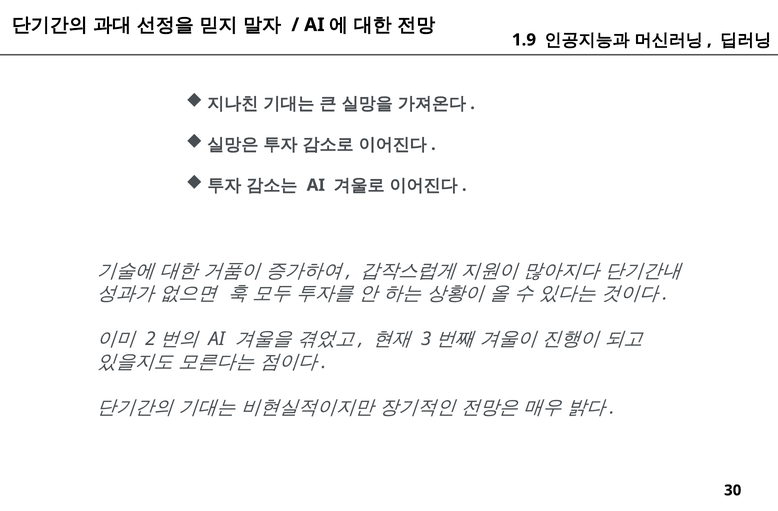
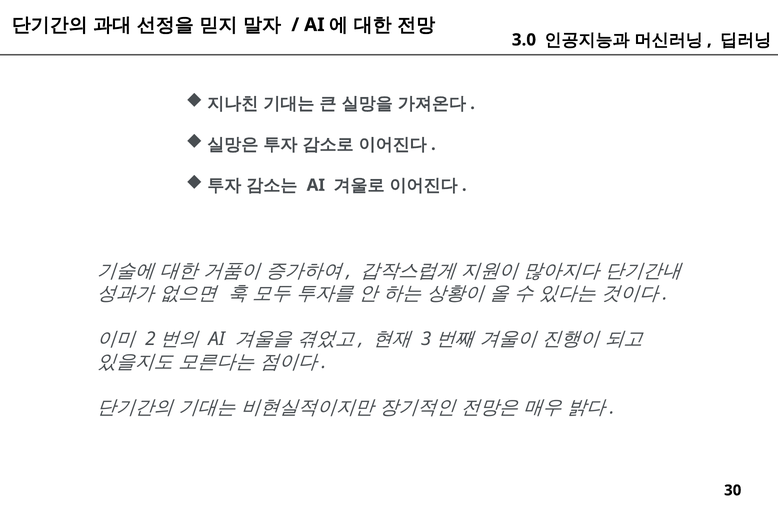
1.9: 1.9 -> 3.0 (524, 40)
